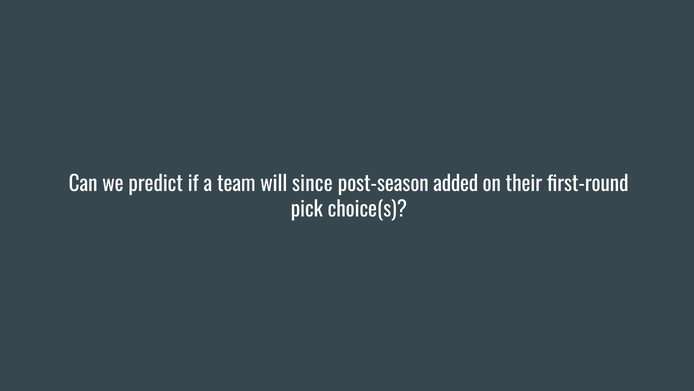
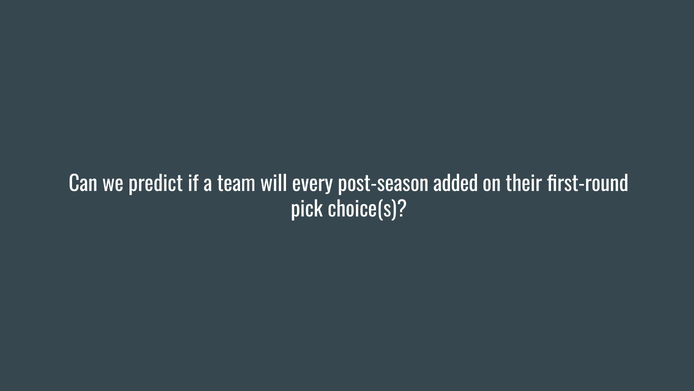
since: since -> every (313, 184)
